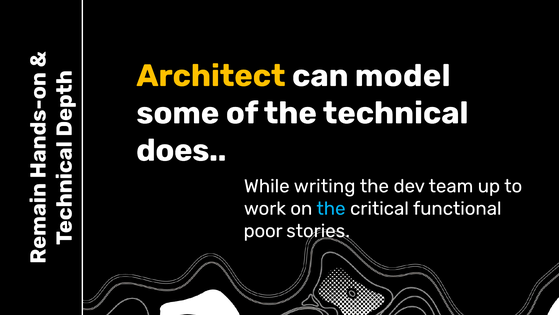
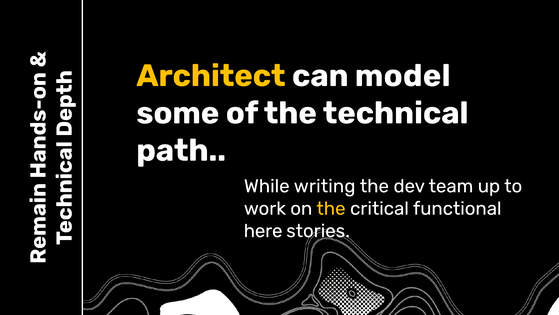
does: does -> path (181, 150)
the colour: light blue -> yellow (331, 208)
poor: poor -> here (263, 231)
